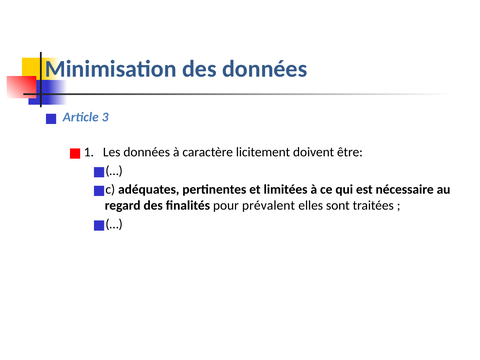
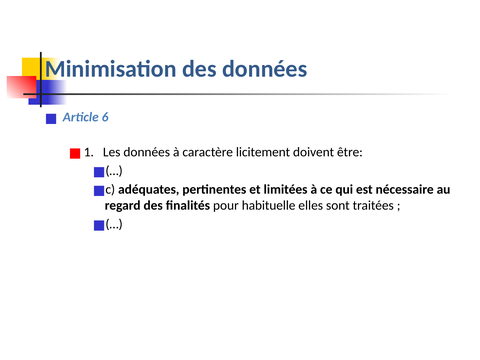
3: 3 -> 6 (105, 117)
prévalent: prévalent -> habituelle (269, 205)
